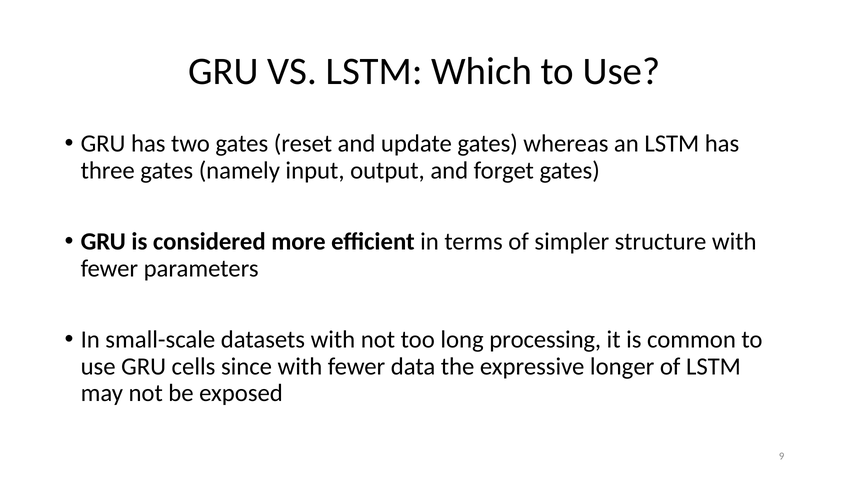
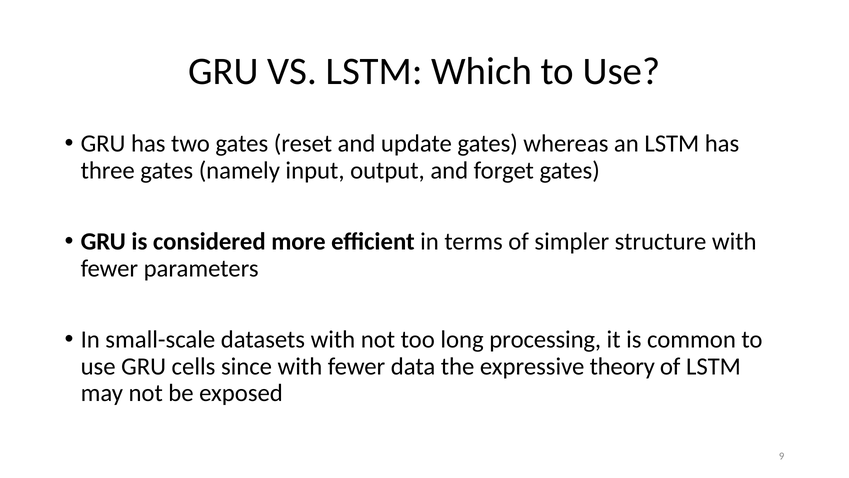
longer: longer -> theory (622, 366)
